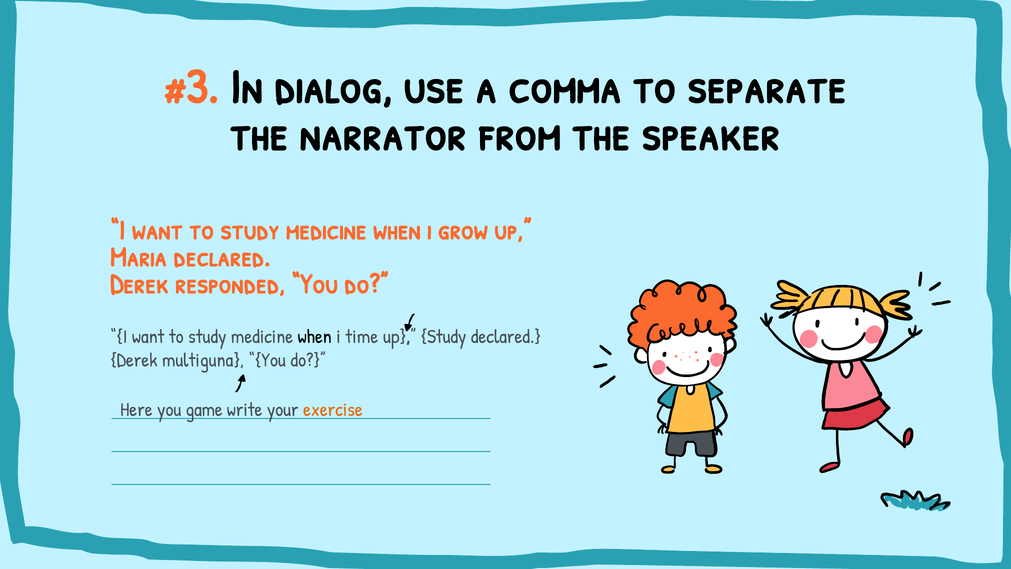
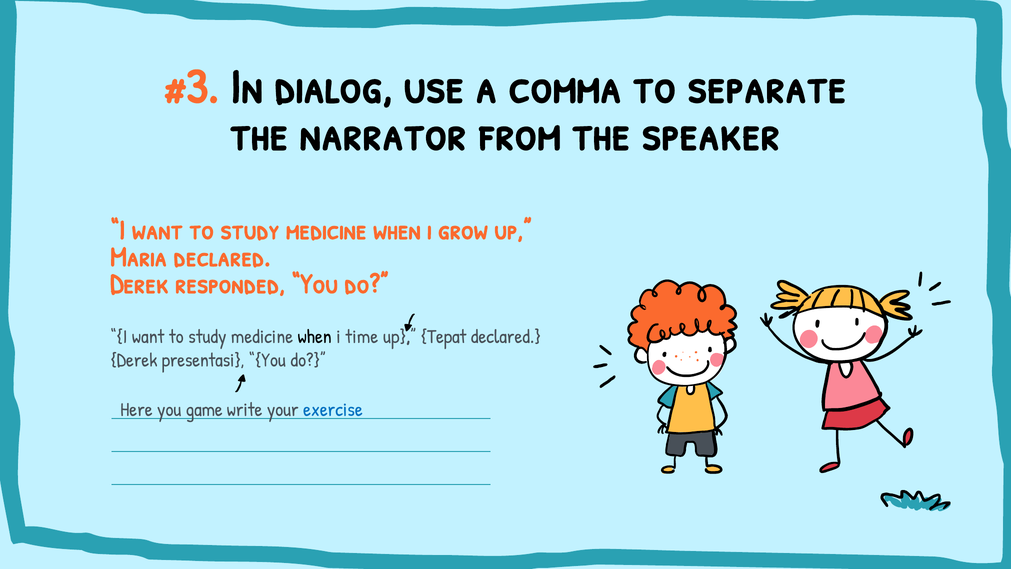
up Study: Study -> Tepat (443, 336)
multiguna: multiguna -> presentasi (203, 360)
exercise colour: orange -> blue (333, 410)
